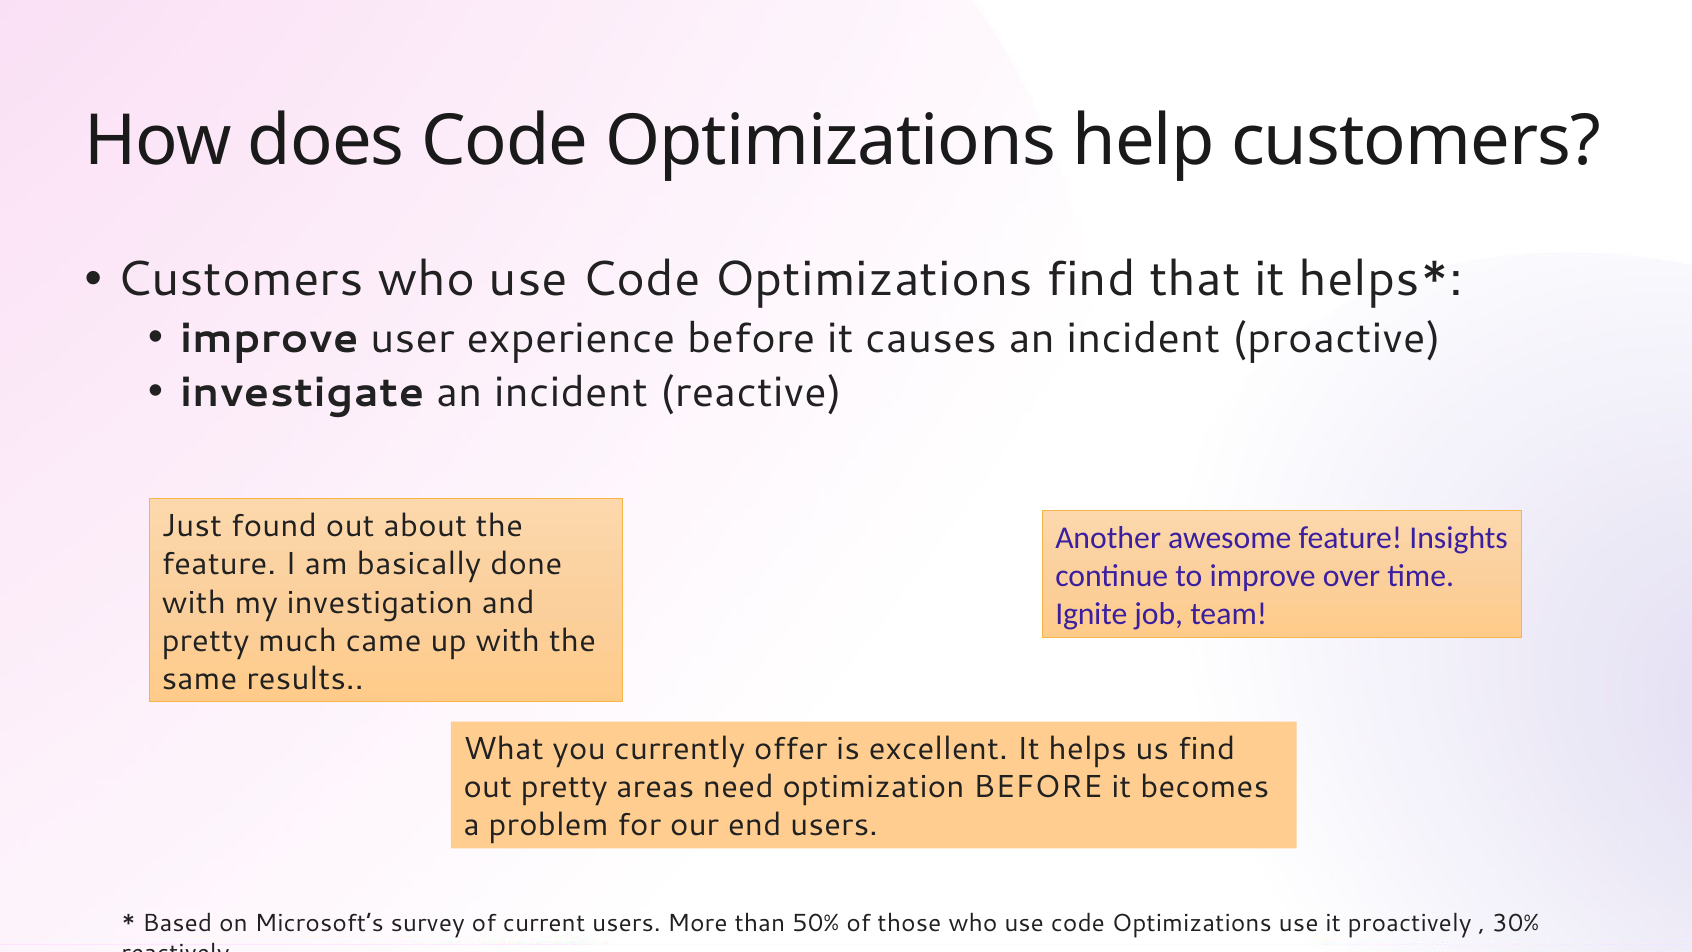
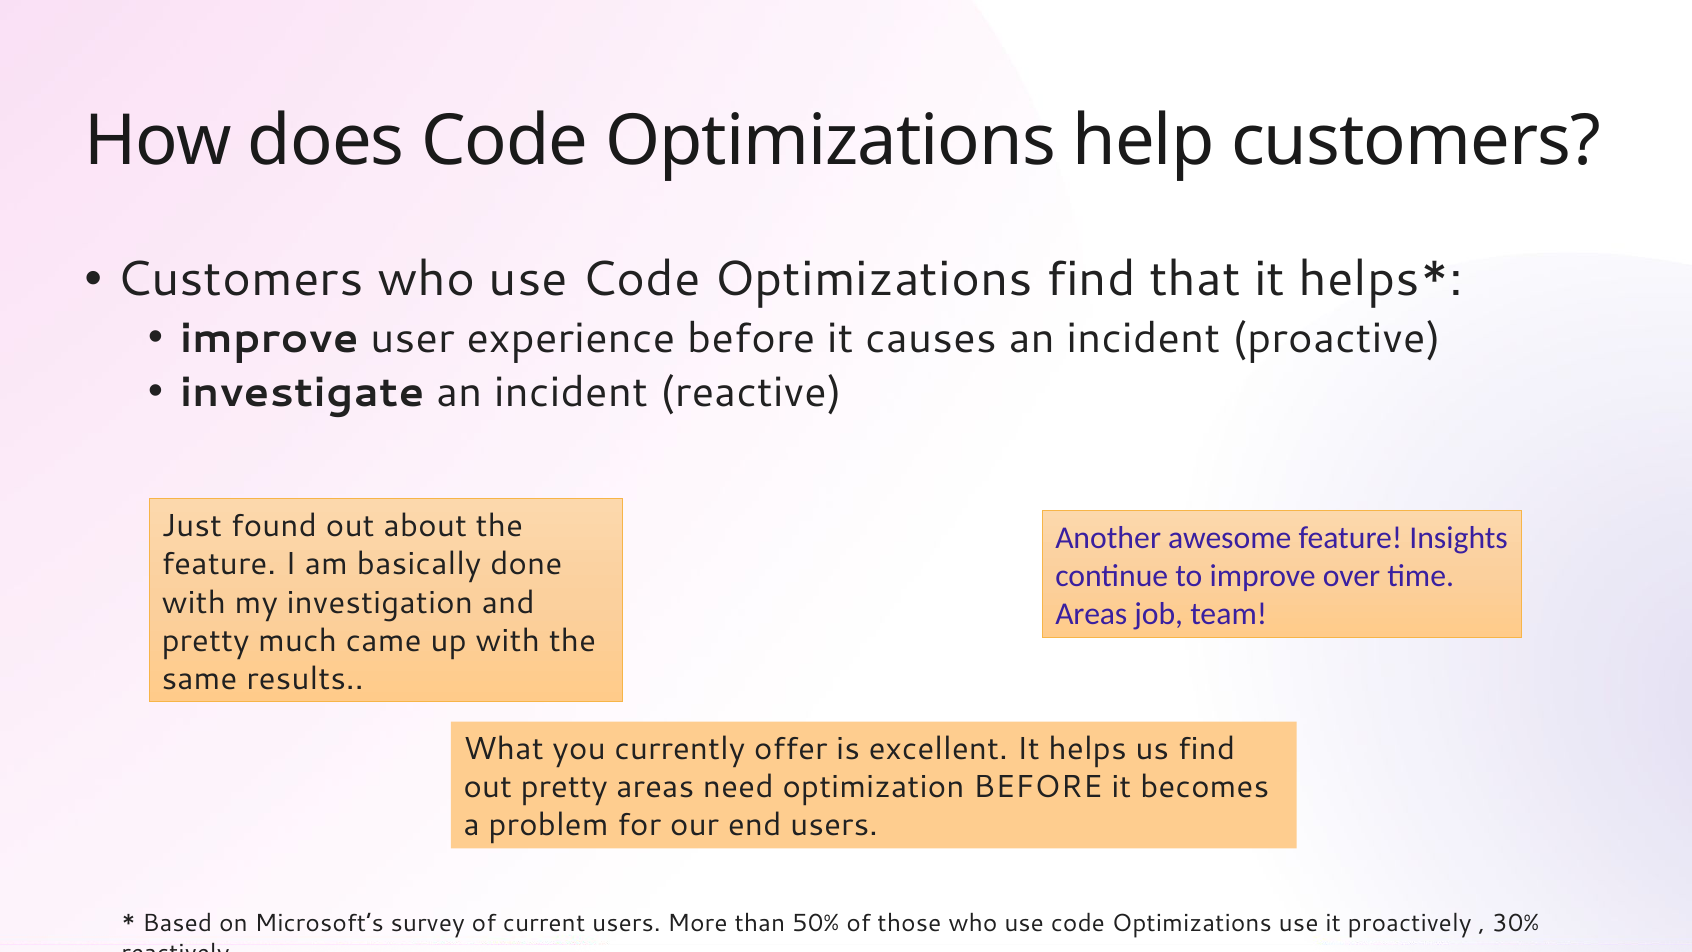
Ignite: Ignite -> Areas (1091, 614)
